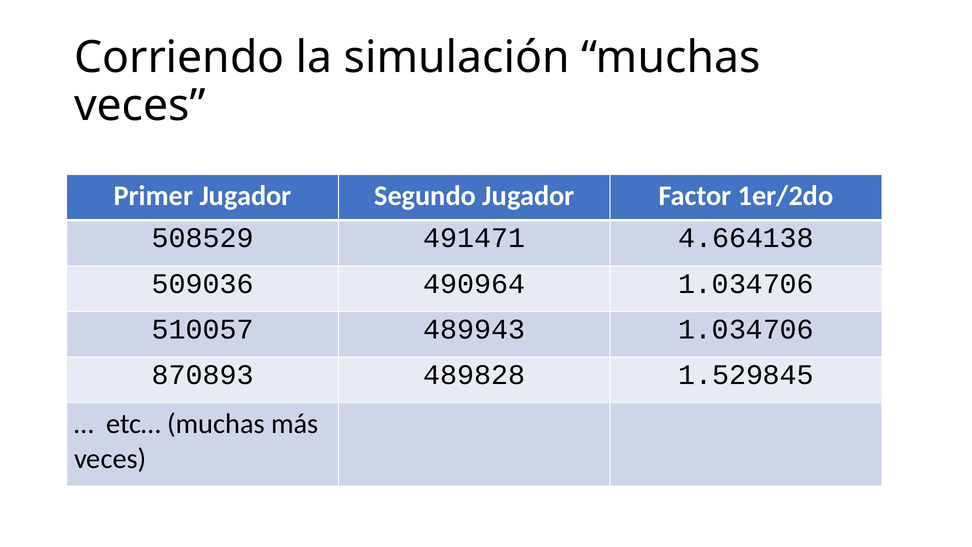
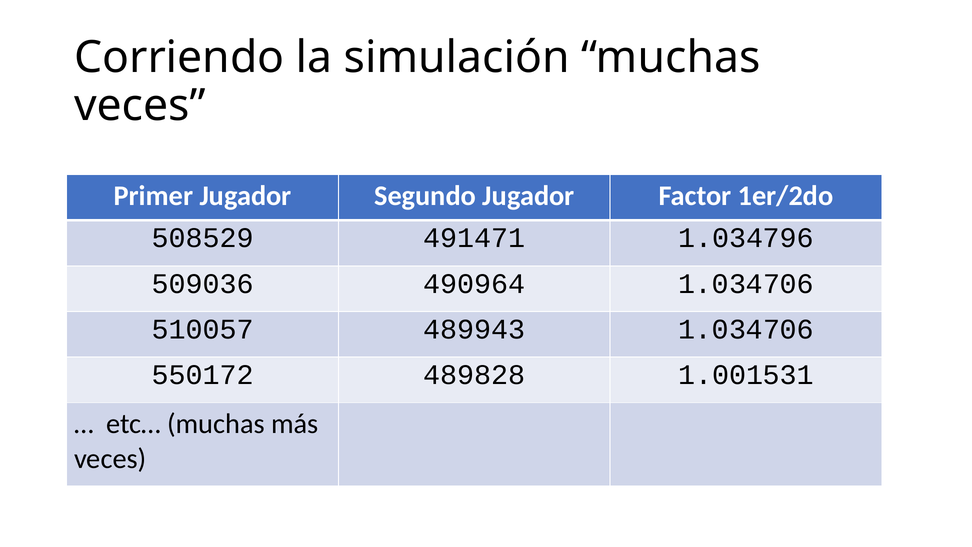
4.664138: 4.664138 -> 1.034796 (746, 238)
870893: 870893 -> 550172 (203, 375)
1.529845: 1.529845 -> 1.001531 (746, 375)
